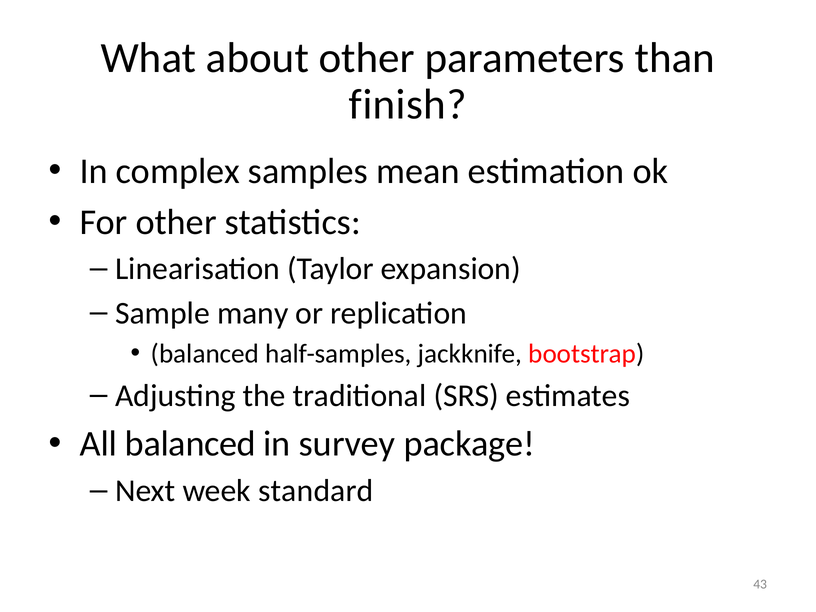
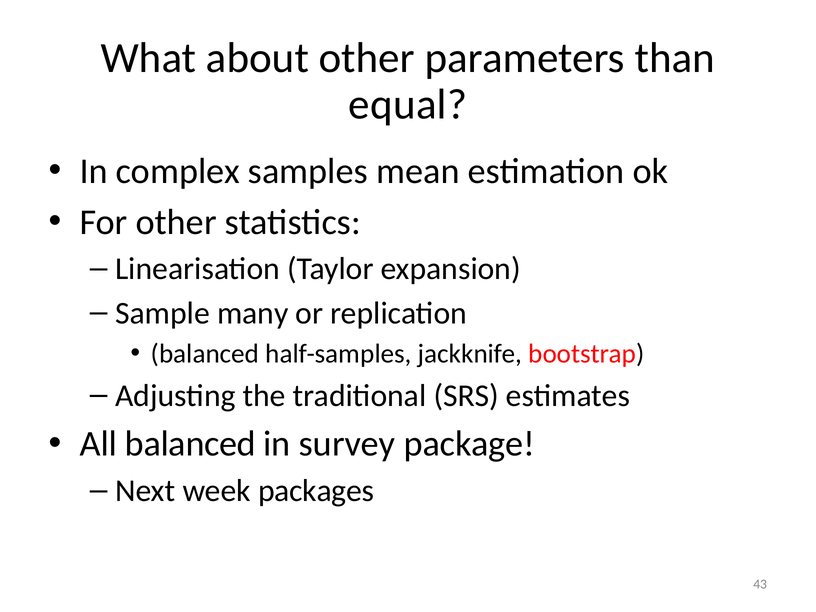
finish: finish -> equal (408, 104)
standard: standard -> packages (316, 491)
